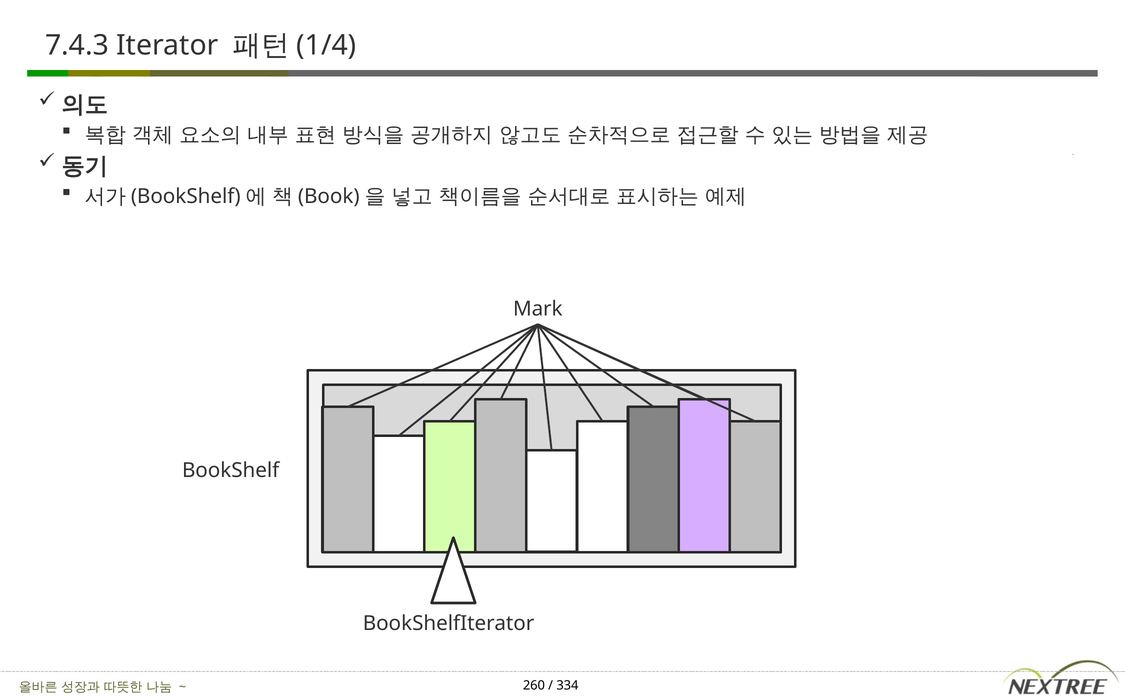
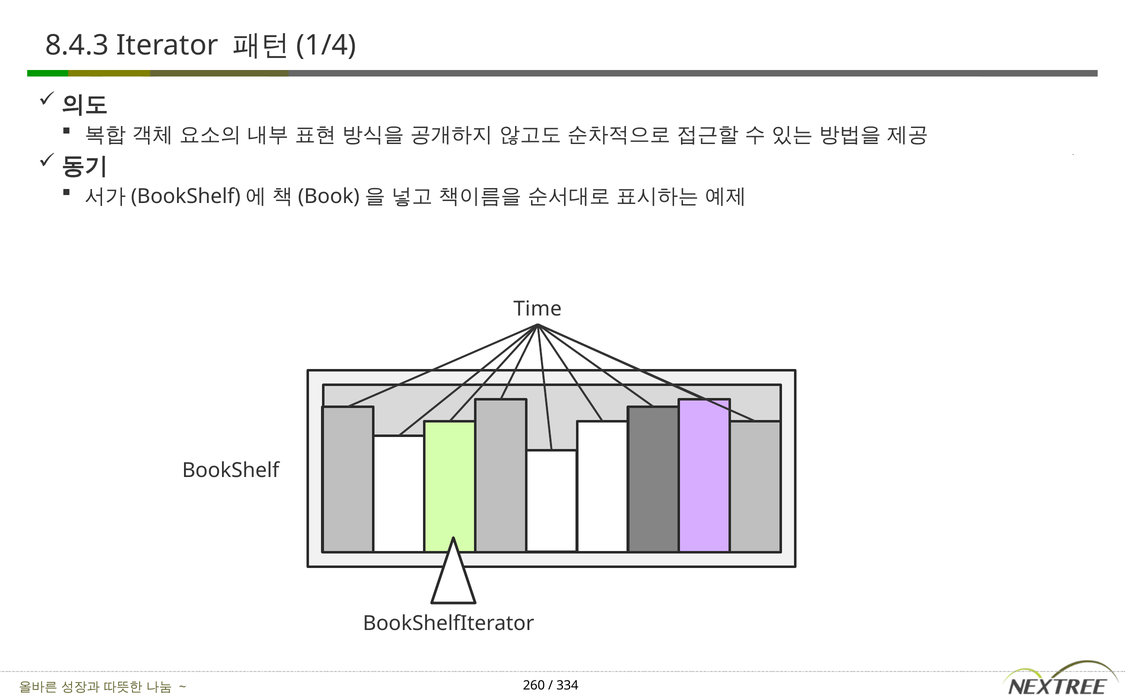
7.4.3: 7.4.3 -> 8.4.3 (77, 45)
Mark: Mark -> Time (538, 309)
